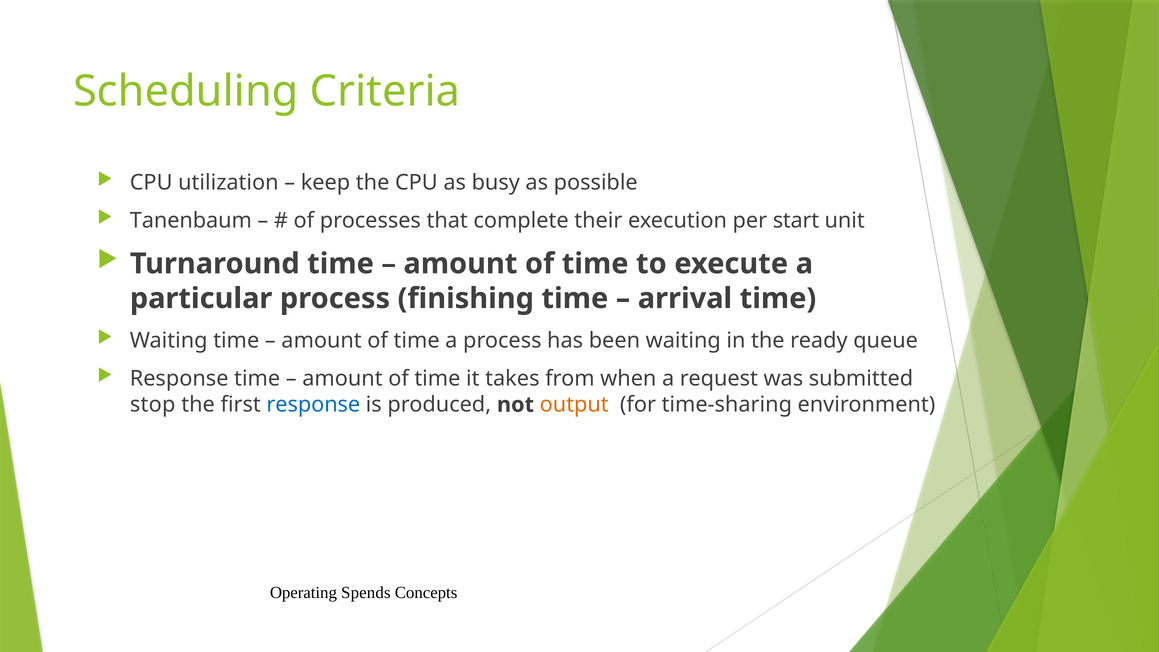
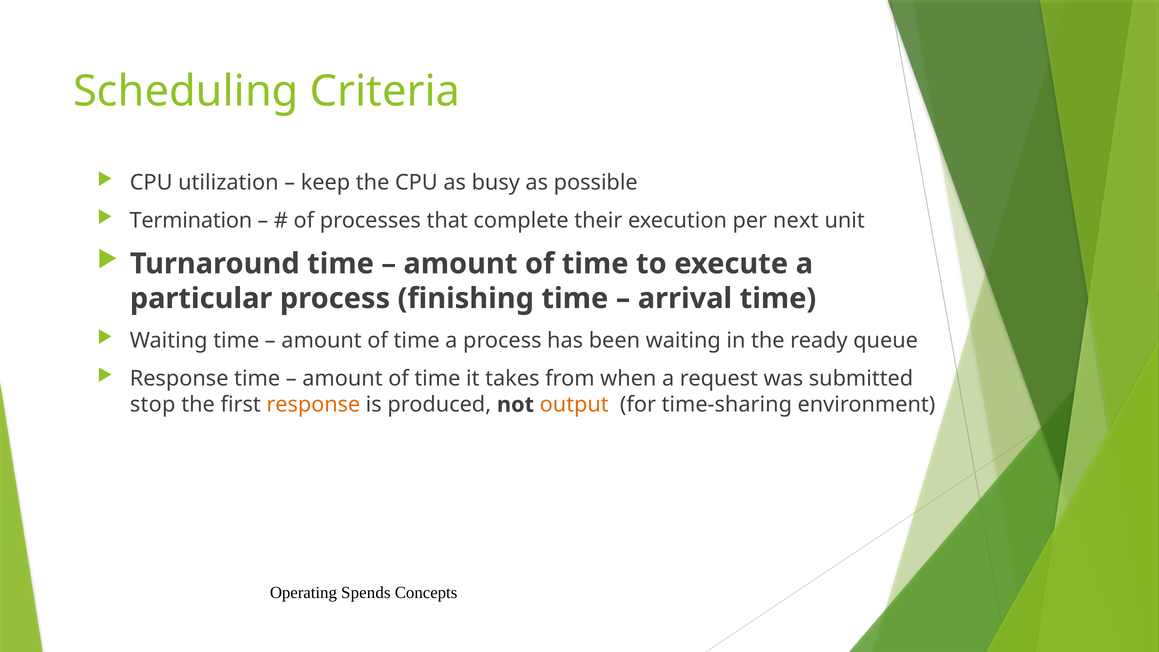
Tanenbaum: Tanenbaum -> Termination (191, 221)
start: start -> next (796, 221)
response colour: blue -> orange (313, 405)
